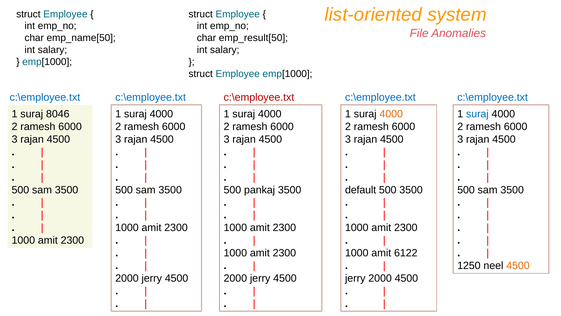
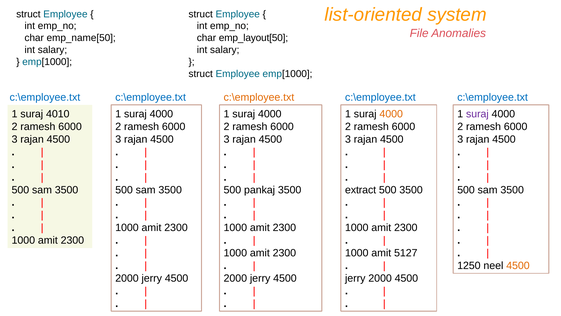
emp_result[50: emp_result[50 -> emp_layout[50 (254, 38)
c:\employee.txt colour: red -> orange (259, 97)
8046: 8046 -> 4010 (58, 114)
suraj colour: blue -> purple (477, 114)
default: default -> extract (361, 190)
6122: 6122 -> 5127 (406, 253)
